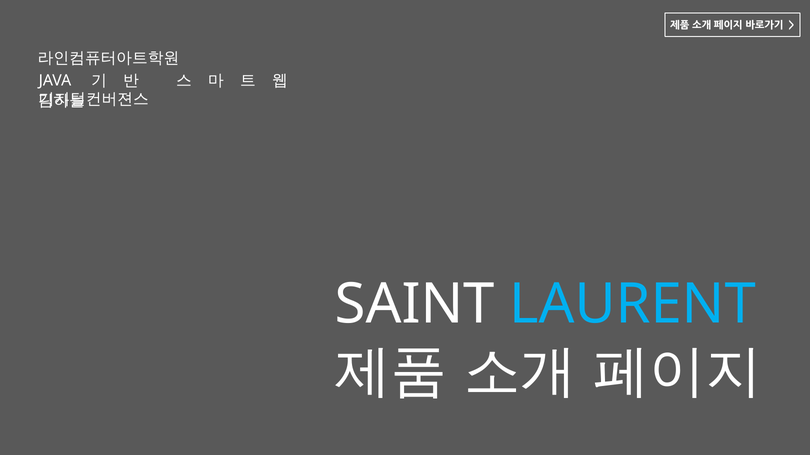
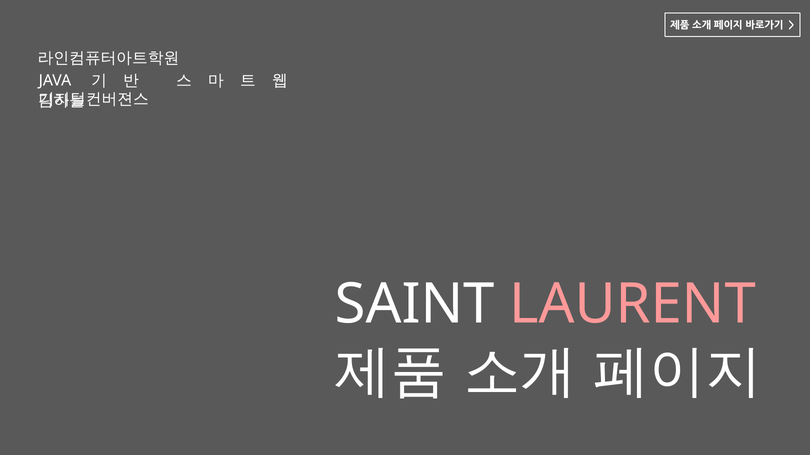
LAURENT colour: light blue -> pink (633, 305)
